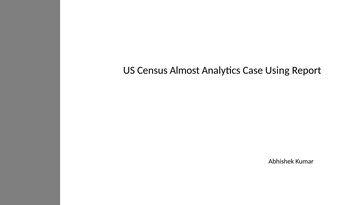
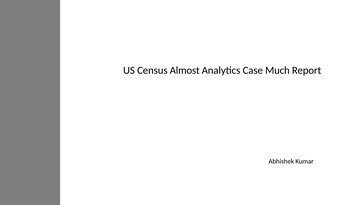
Using: Using -> Much (277, 70)
